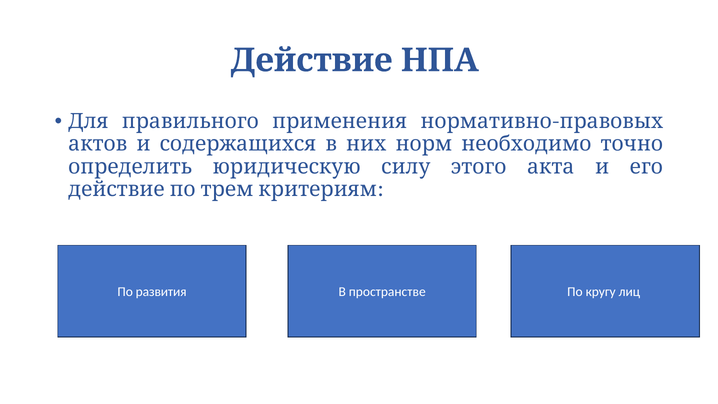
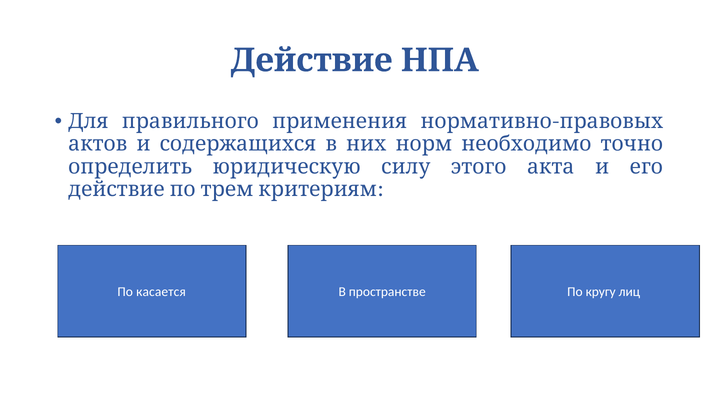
развития: развития -> касается (161, 292)
